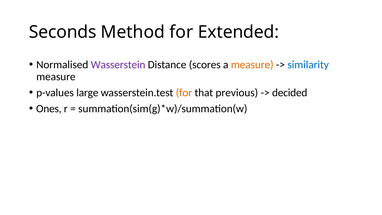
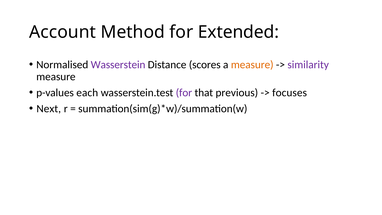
Seconds: Seconds -> Account (63, 32)
similarity colour: blue -> purple (308, 65)
large: large -> each (87, 93)
for colour: orange -> purple (184, 93)
decided: decided -> focuses (290, 93)
Ones: Ones -> Next (49, 109)
